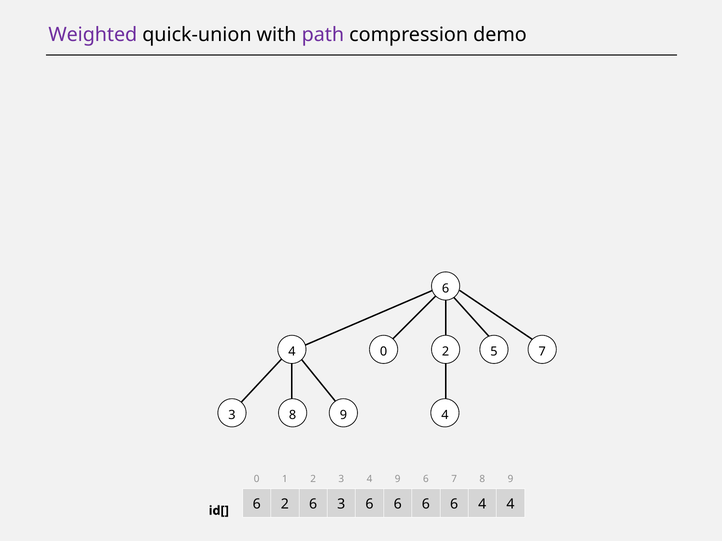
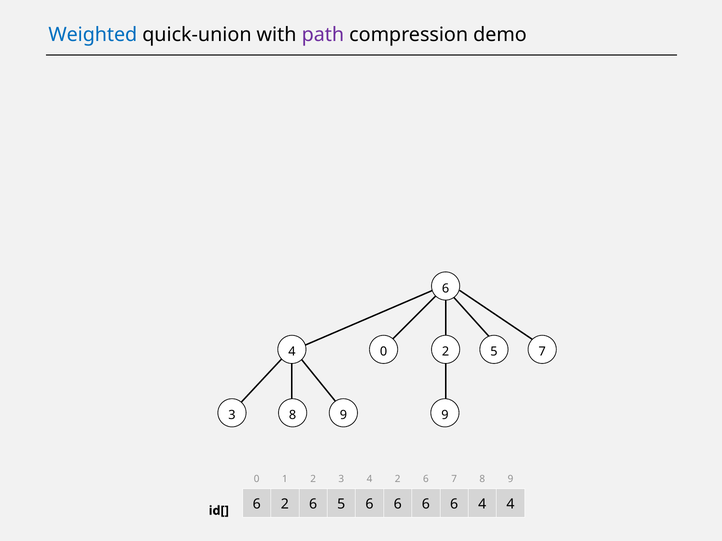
Weighted colour: purple -> blue (93, 35)
3 4: 4 -> 9 (445, 416)
4 9: 9 -> 2 (398, 479)
6 3: 3 -> 5 (341, 504)
